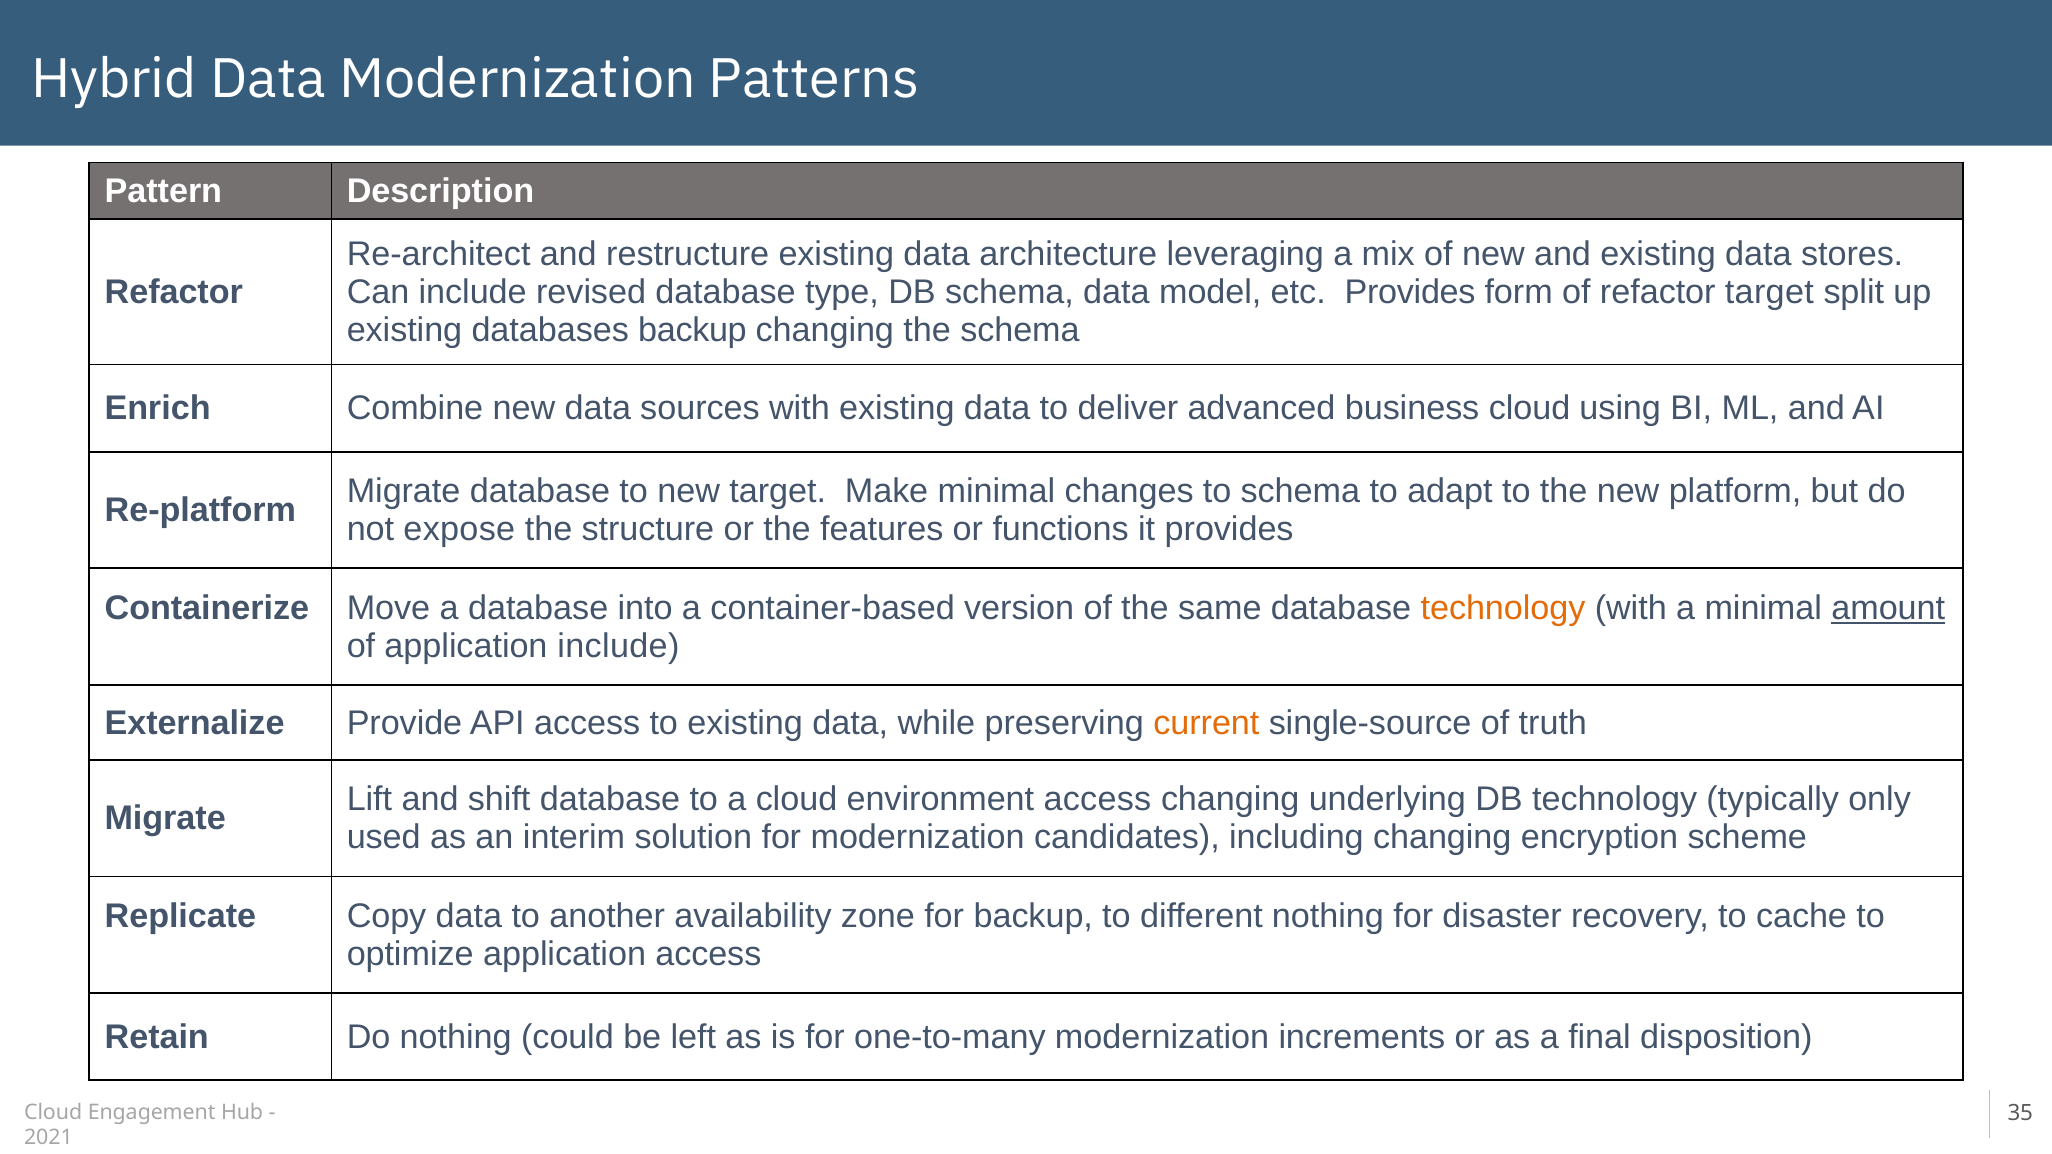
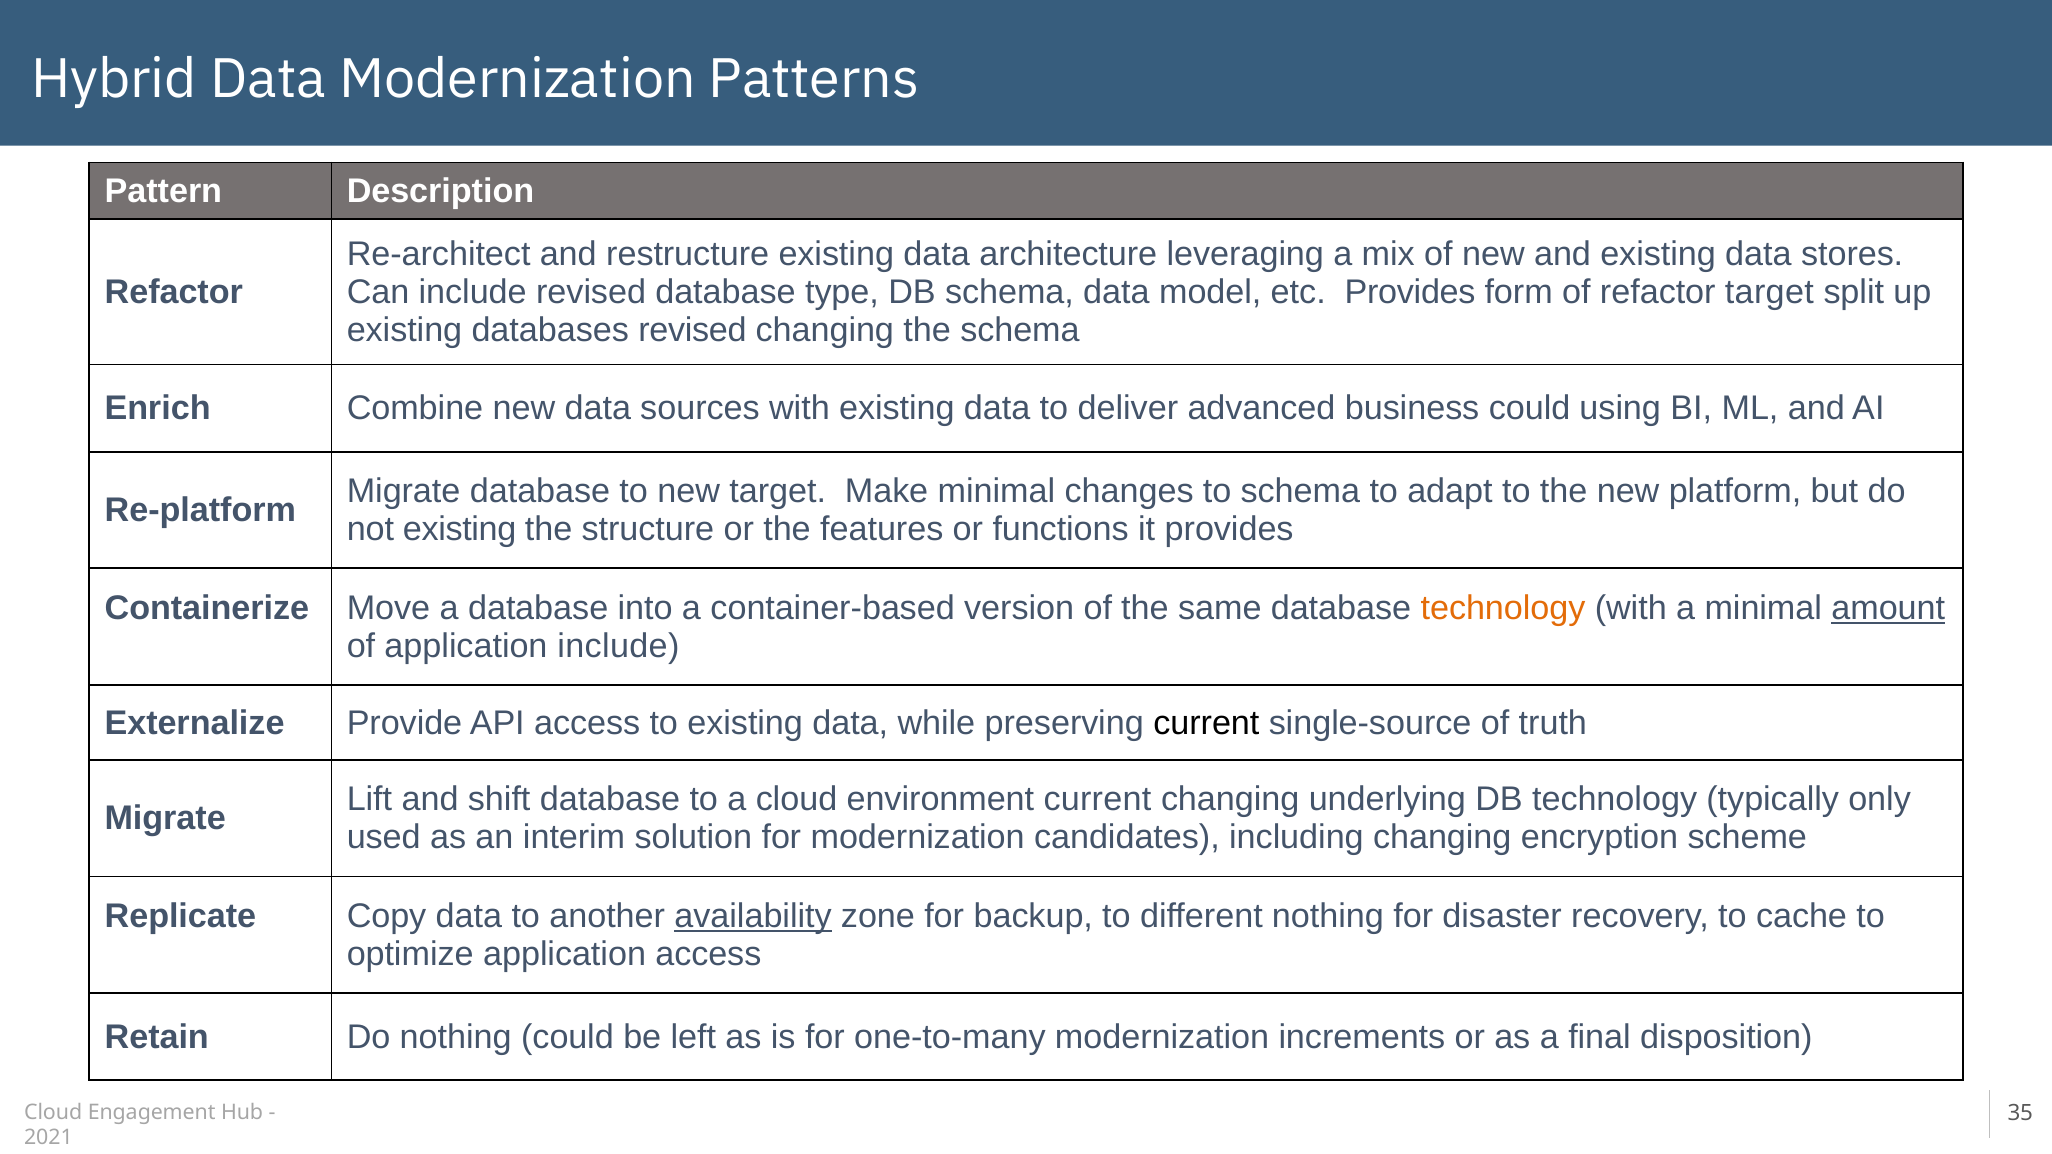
databases backup: backup -> revised (692, 330)
business cloud: cloud -> could (1530, 409)
not expose: expose -> existing (460, 530)
current colour: orange -> black (1206, 723)
environment access: access -> current (1097, 800)
availability underline: none -> present (753, 916)
